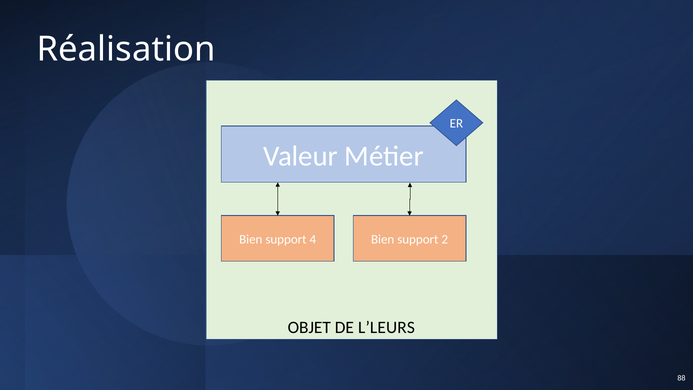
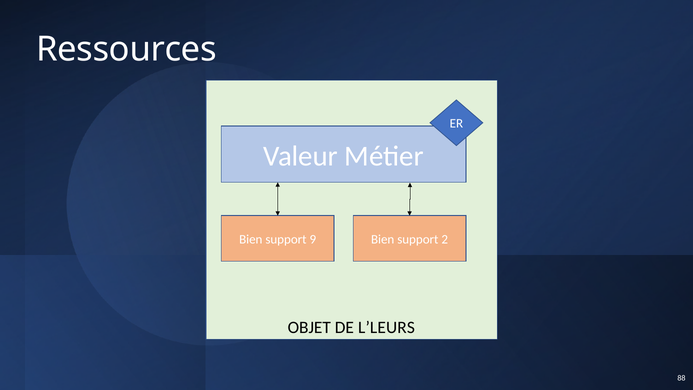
Réalisation: Réalisation -> Ressources (126, 49)
4: 4 -> 9 (313, 239)
